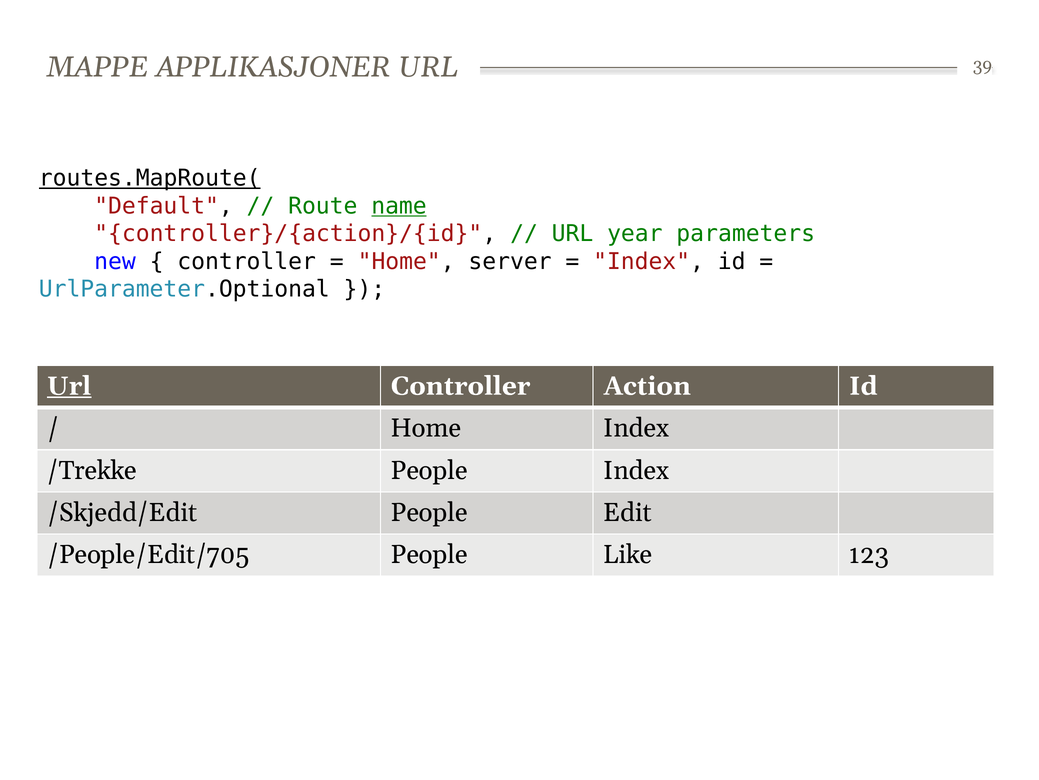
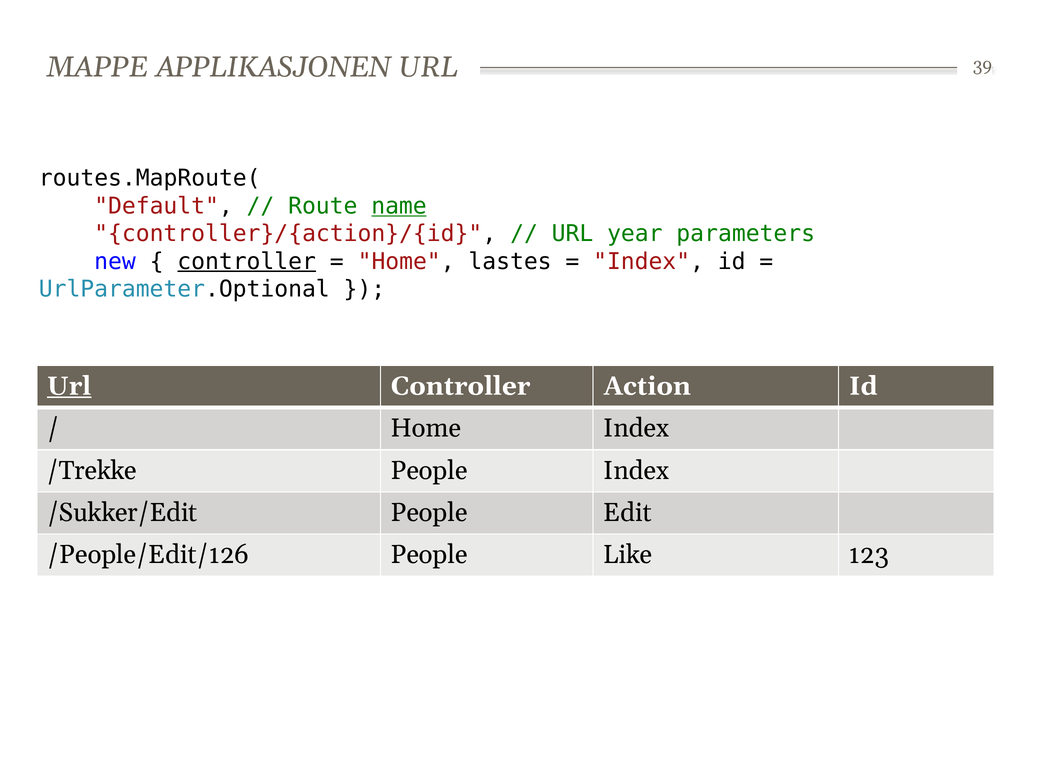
APPLIKASJONER: APPLIKASJONER -> APPLIKASJONEN (273, 67)
routes.MapRoute( underline: present -> none (150, 178)
controller underline: none -> present (247, 261)
server: server -> lastes (510, 261)
/Skjedd/Edit: /Skjedd/Edit -> /Sukker/Edit (122, 512)
/People/Edit/705: /People/Edit/705 -> /People/Edit/126 (148, 554)
